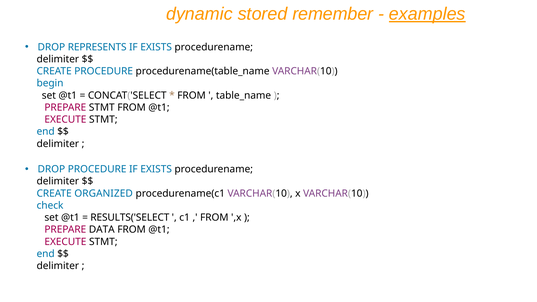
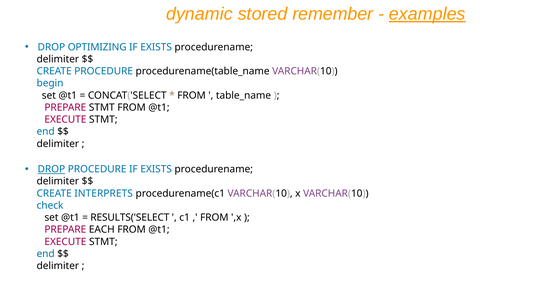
REPRESENTS: REPRESENTS -> OPTIMIZING (97, 47)
DROP underline: none -> present (51, 169)
ORGANIZED: ORGANIZED -> INTERPRETS (104, 193)
DATA: DATA -> EACH (102, 230)
